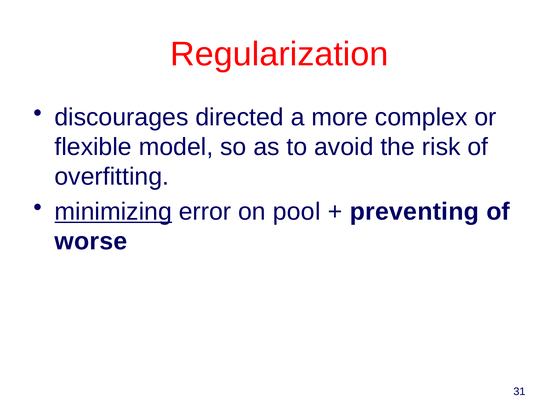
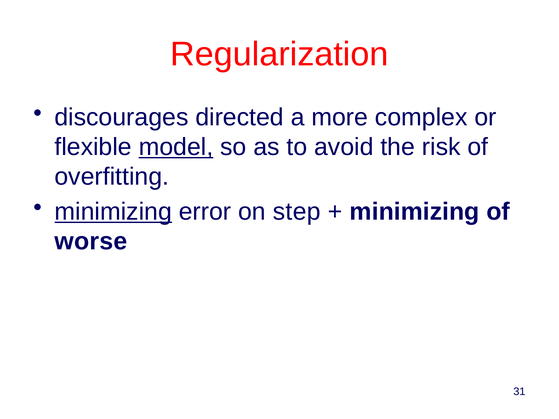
model underline: none -> present (176, 147)
pool: pool -> step (297, 212)
preventing: preventing -> minimizing (415, 212)
